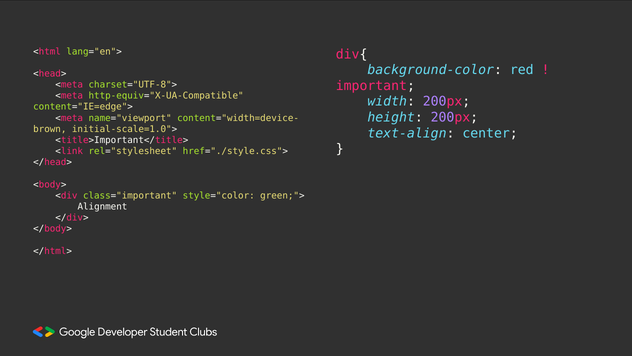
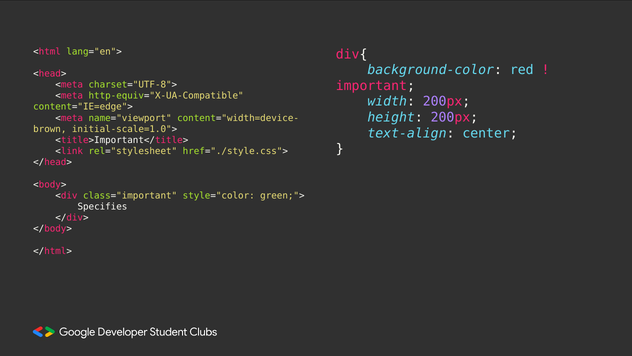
Alignment: Alignment -> Specifies (102, 206)
